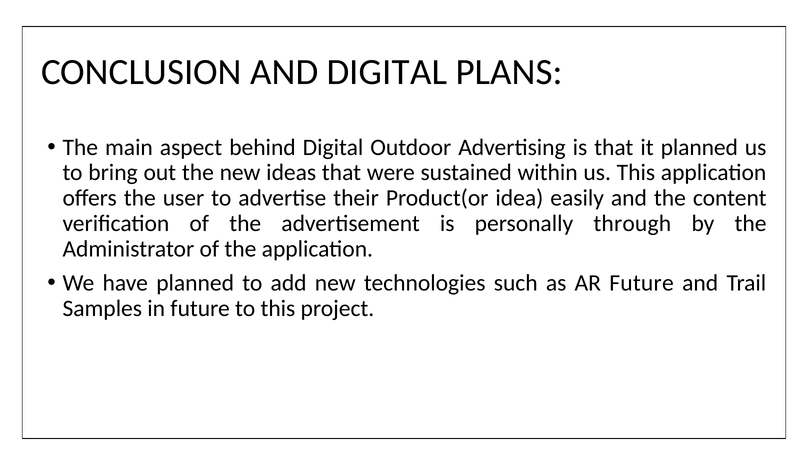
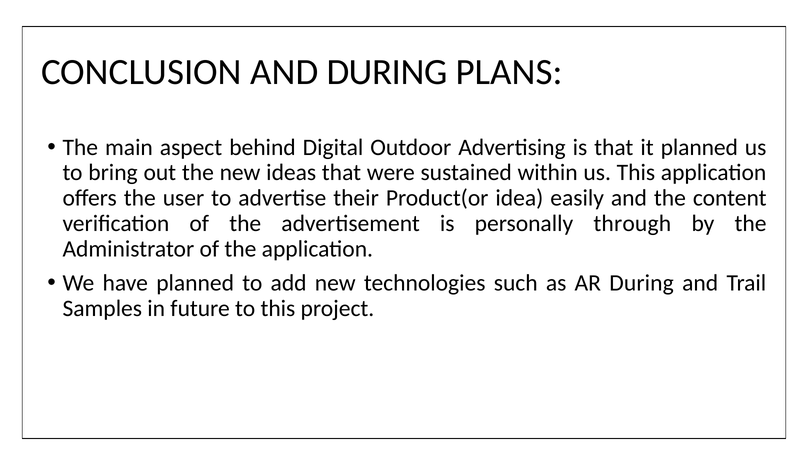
AND DIGITAL: DIGITAL -> DURING (387, 72)
AR Future: Future -> During (642, 283)
